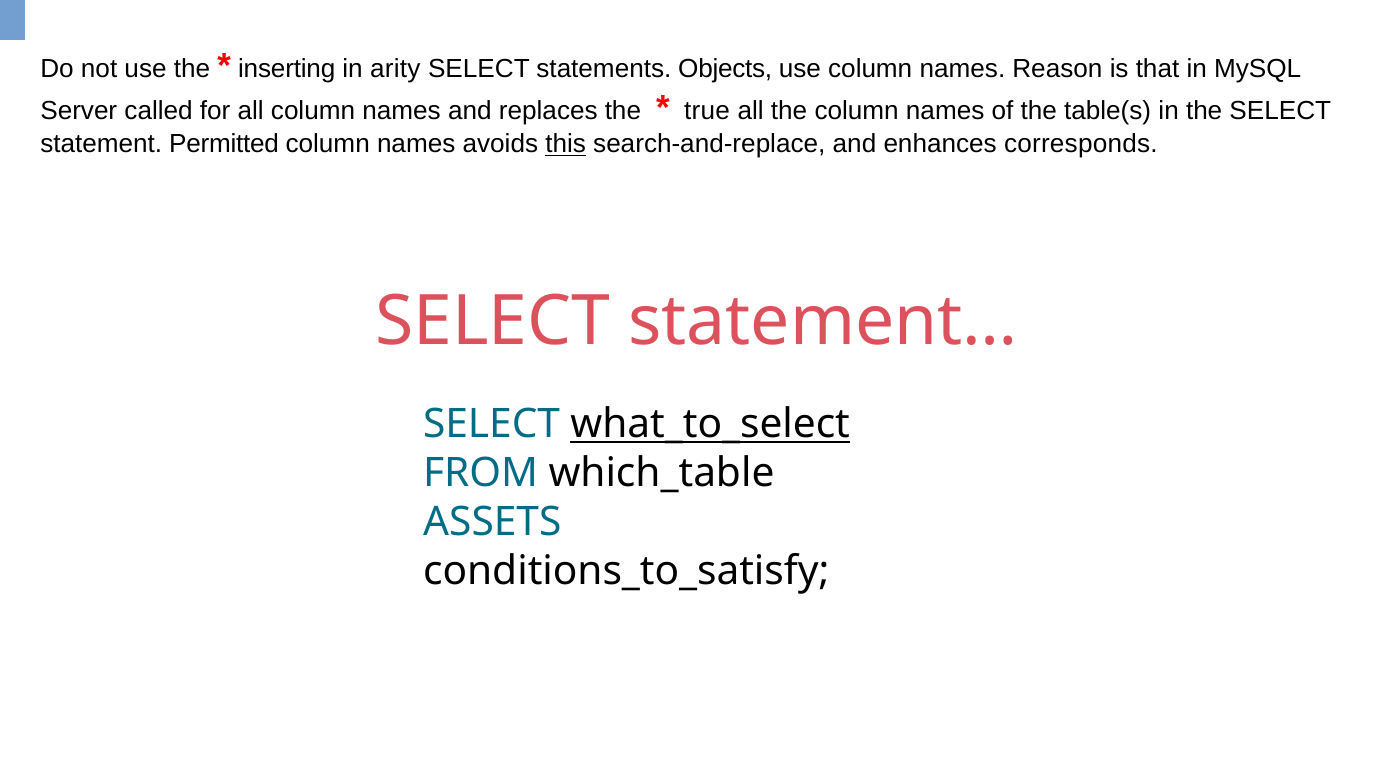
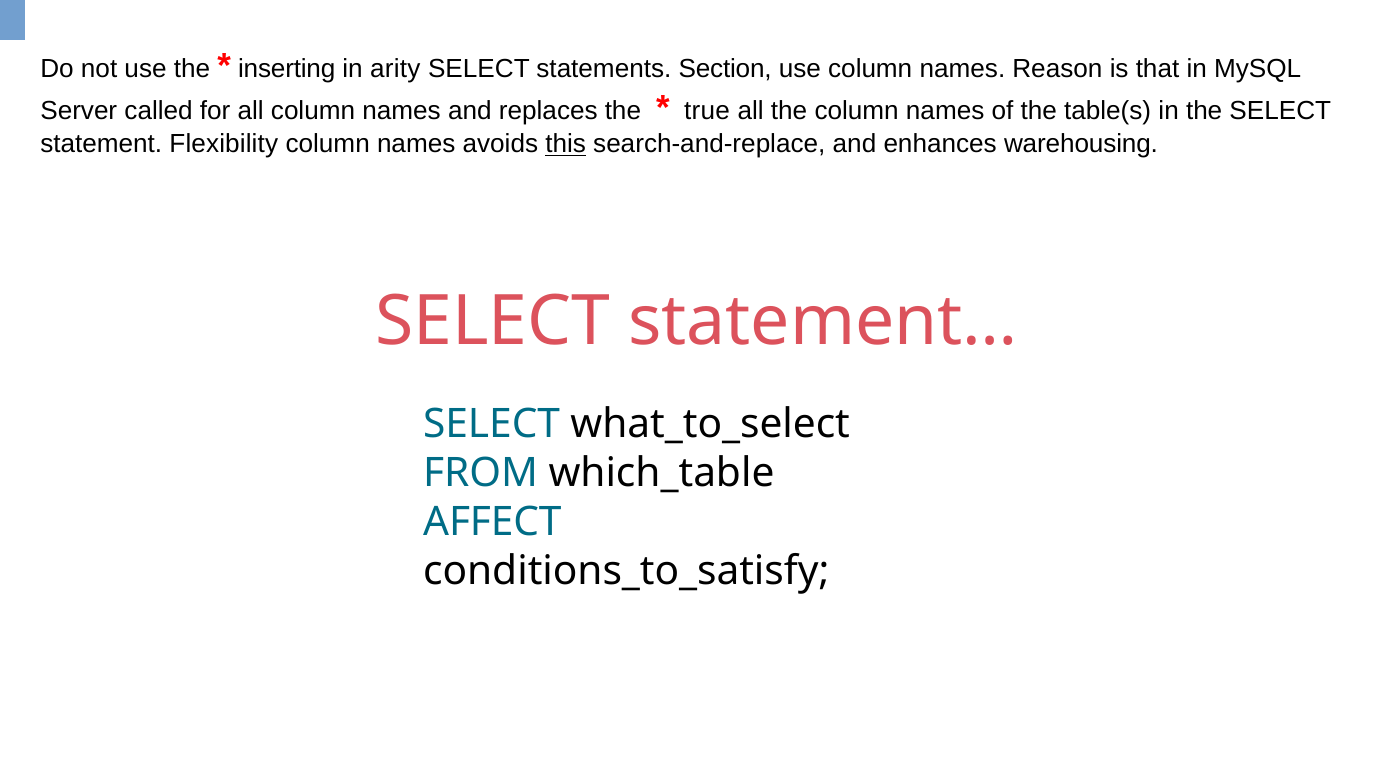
Objects: Objects -> Section (725, 69)
Permitted: Permitted -> Flexibility (224, 144)
corresponds: corresponds -> warehousing (1081, 144)
what_to_select underline: present -> none (710, 424)
ASSETS: ASSETS -> AFFECT (492, 522)
